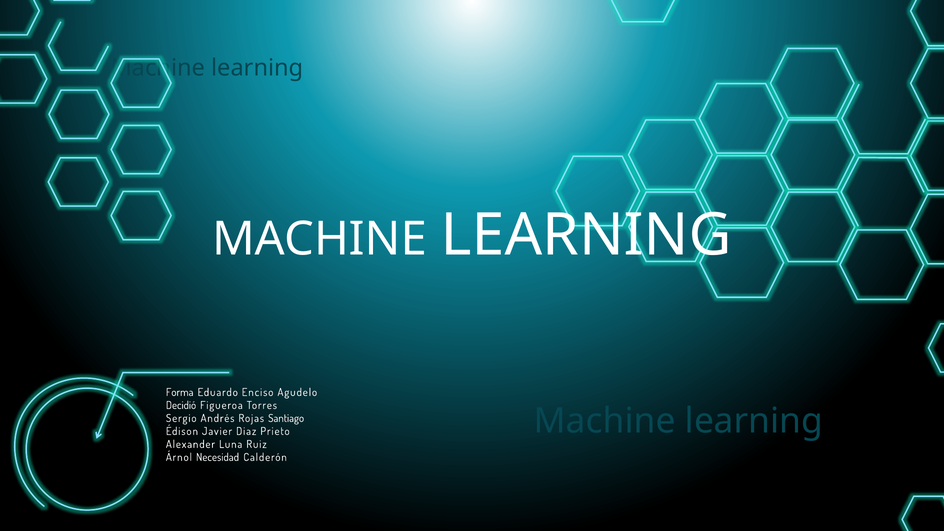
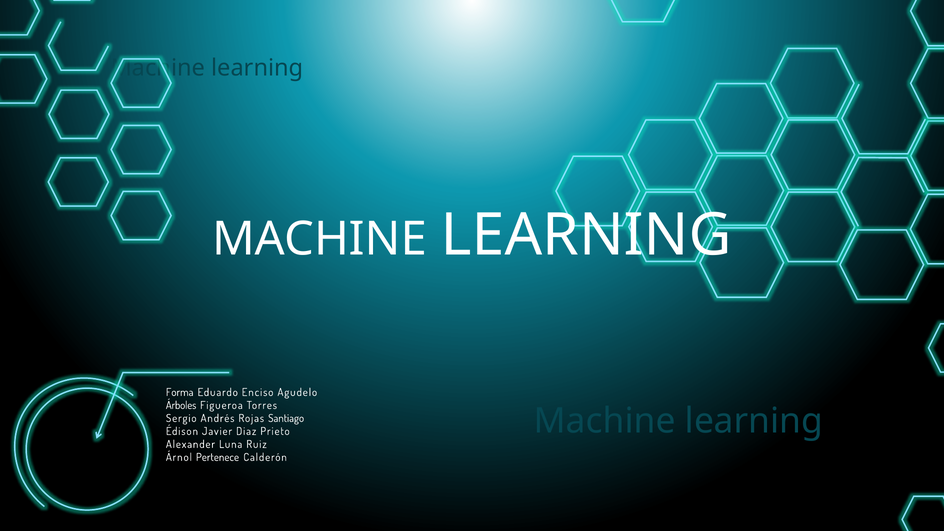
Decidió: Decidió -> Árboles (181, 405)
Necesidad: Necesidad -> Pertenece (218, 457)
